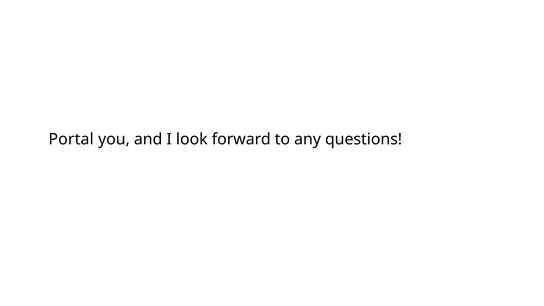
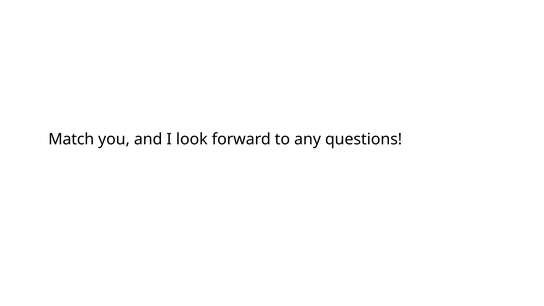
Portal: Portal -> Match (71, 139)
